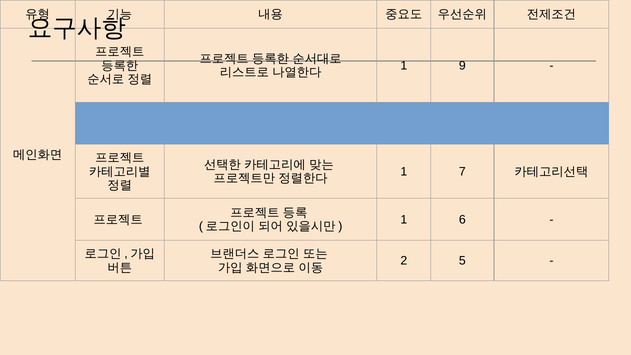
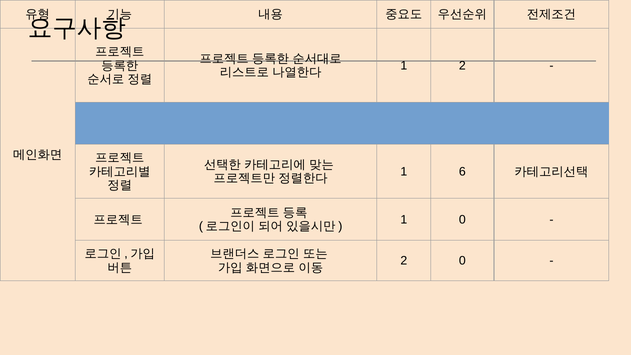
1 9: 9 -> 2 (462, 66)
7: 7 -> 6 (462, 172)
1 6: 6 -> 0 (462, 220)
2 5: 5 -> 0 (462, 261)
